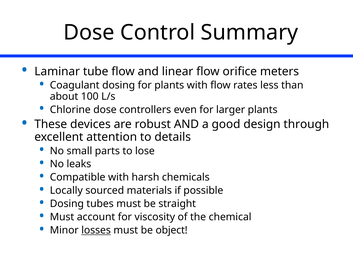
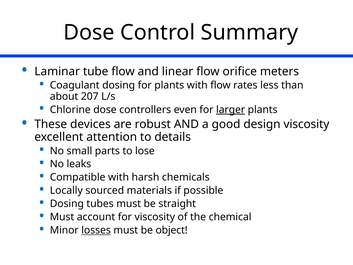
100: 100 -> 207 (90, 96)
larger underline: none -> present (231, 110)
design through: through -> viscosity (306, 124)
